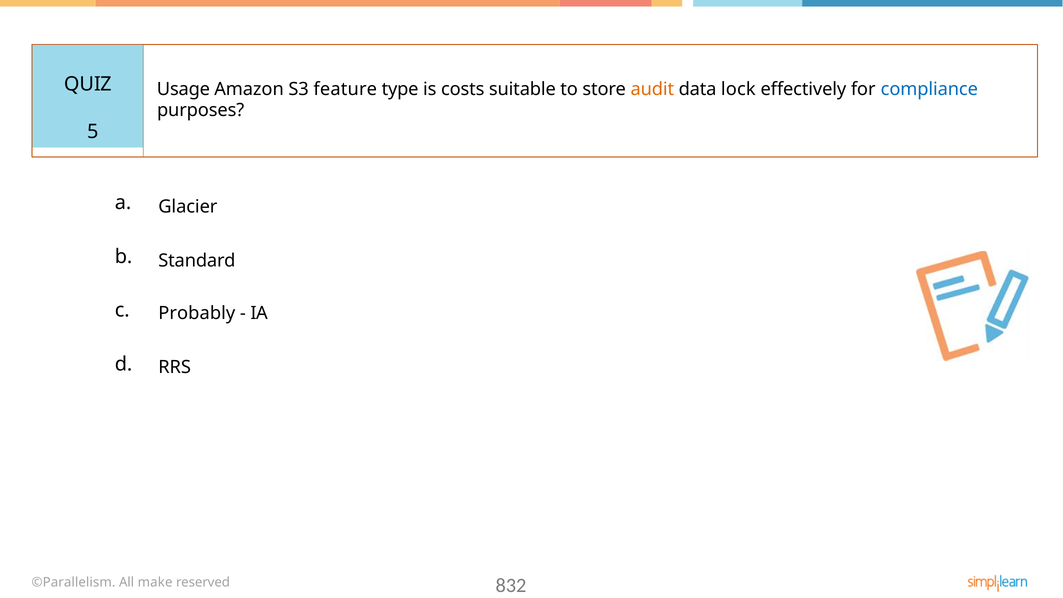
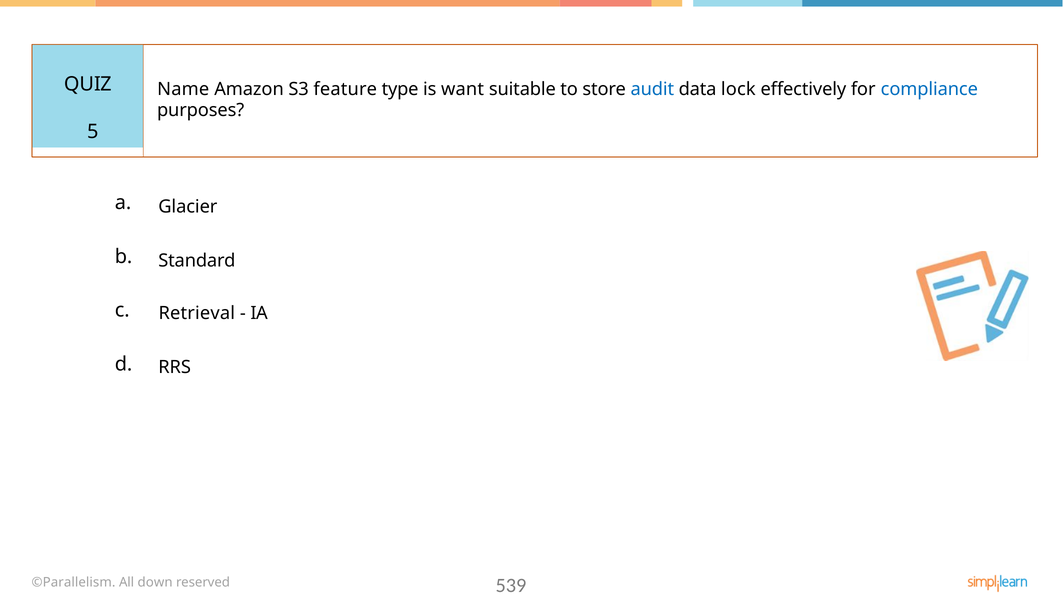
Usage: Usage -> Name (183, 89)
costs: costs -> want (463, 89)
audit colour: orange -> blue (652, 89)
Probably: Probably -> Retrieval (197, 313)
make: make -> down (155, 583)
832: 832 -> 539 (511, 586)
